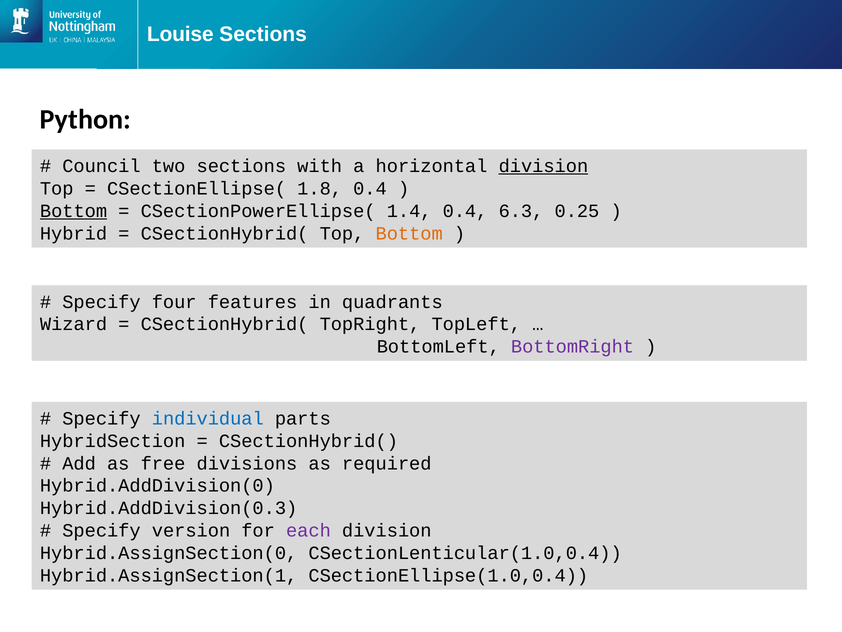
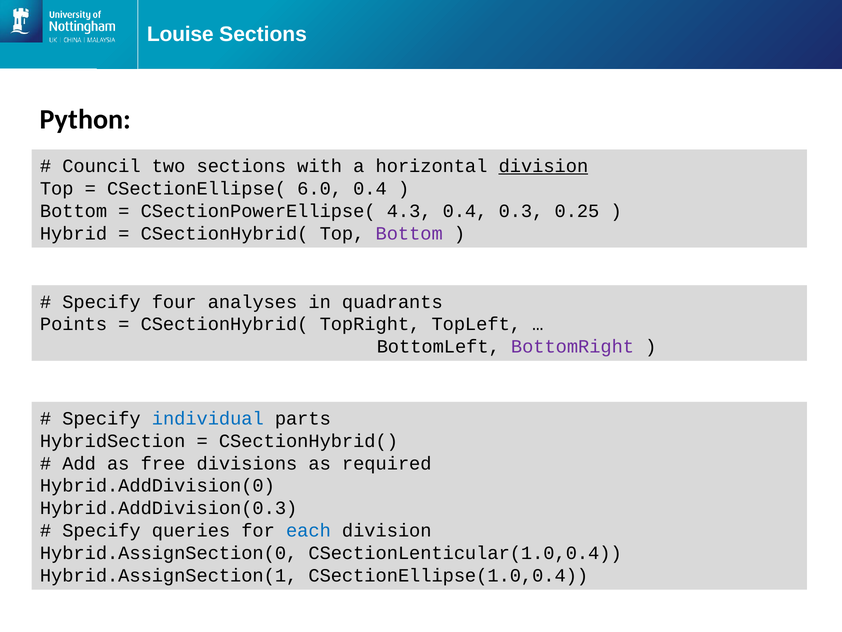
1.8: 1.8 -> 6.0 (320, 188)
Bottom underline: present -> none (74, 211)
1.4: 1.4 -> 4.3 (409, 211)
6.3: 6.3 -> 0.3 (521, 211)
Bottom colour: orange -> purple (409, 233)
features: features -> analyses (253, 302)
Wizard: Wizard -> Points (74, 324)
version: version -> queries (191, 530)
each colour: purple -> blue (308, 530)
